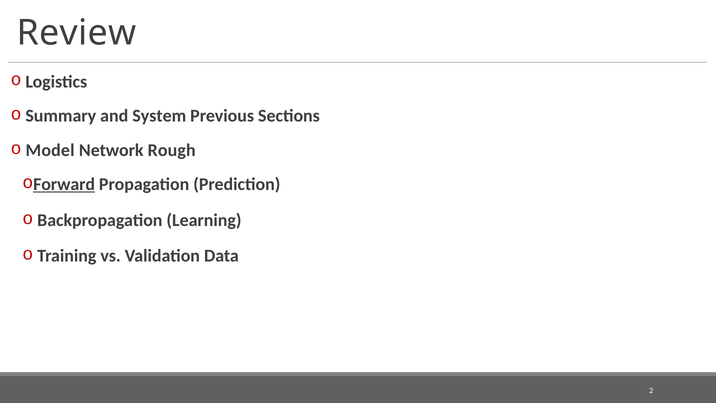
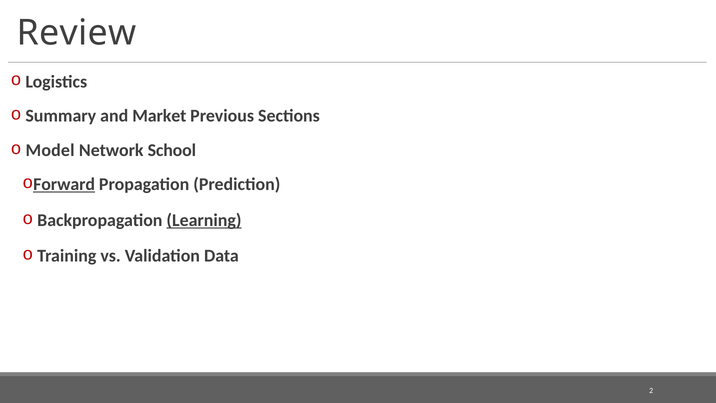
System: System -> Market (159, 116)
Rough: Rough -> School (172, 150)
Learning underline: none -> present (204, 220)
